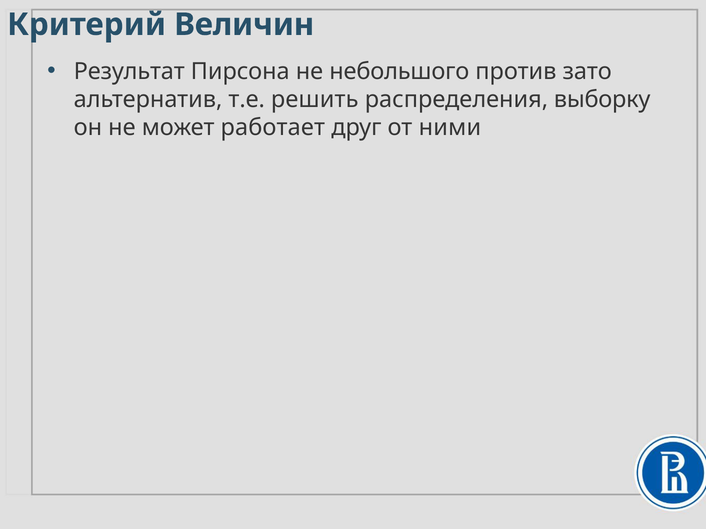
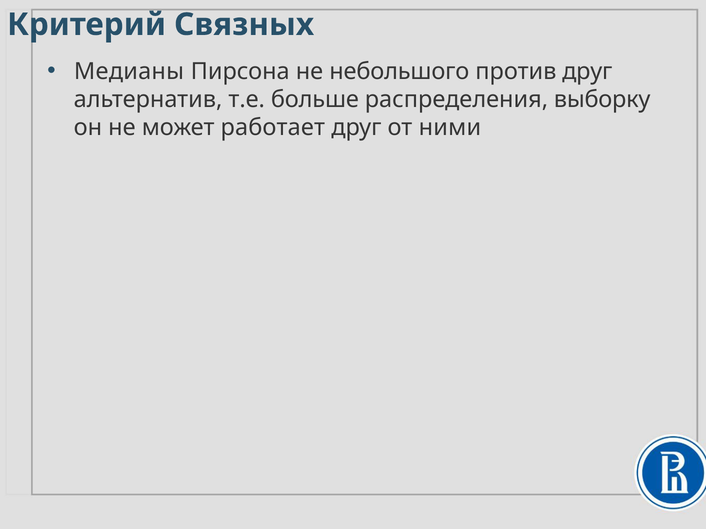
Величин: Величин -> Связных (244, 25)
Результат: Результат -> Медианы (129, 71)
против зато: зато -> друг (587, 71)
решить: решить -> больше (315, 100)
